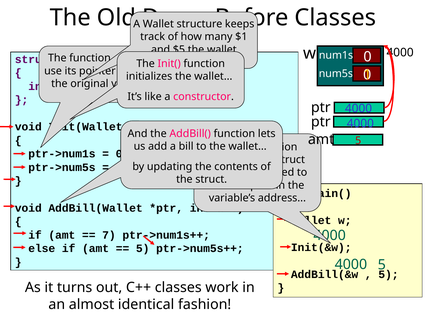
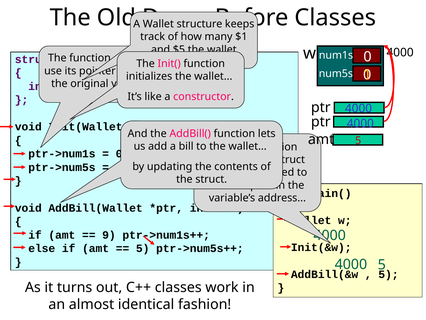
7: 7 -> 9 (109, 235)
